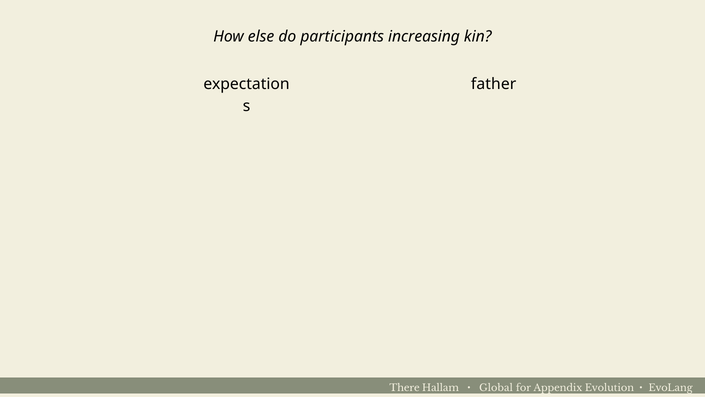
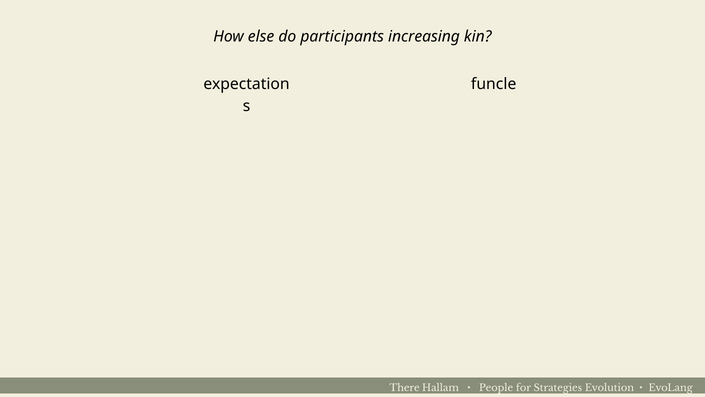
father: father -> funcle (494, 84)
Global: Global -> People (496, 388)
Appendix: Appendix -> Strategies (558, 388)
